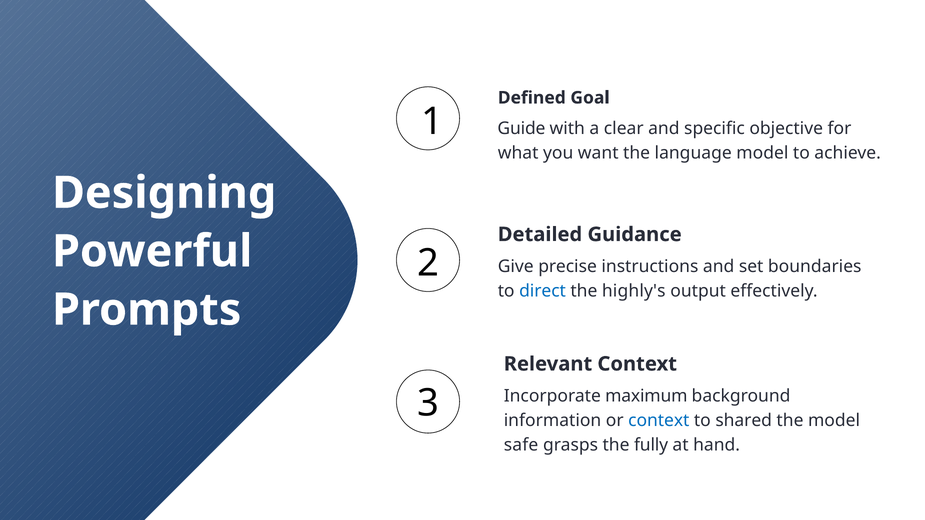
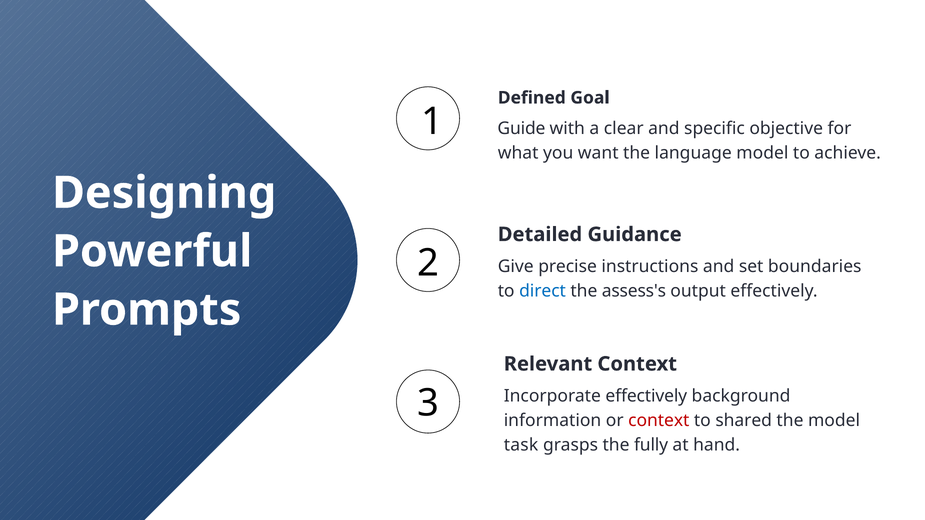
highly's: highly's -> assess's (634, 291)
Incorporate maximum: maximum -> effectively (646, 396)
context colour: blue -> red (659, 421)
safe: safe -> task (521, 445)
